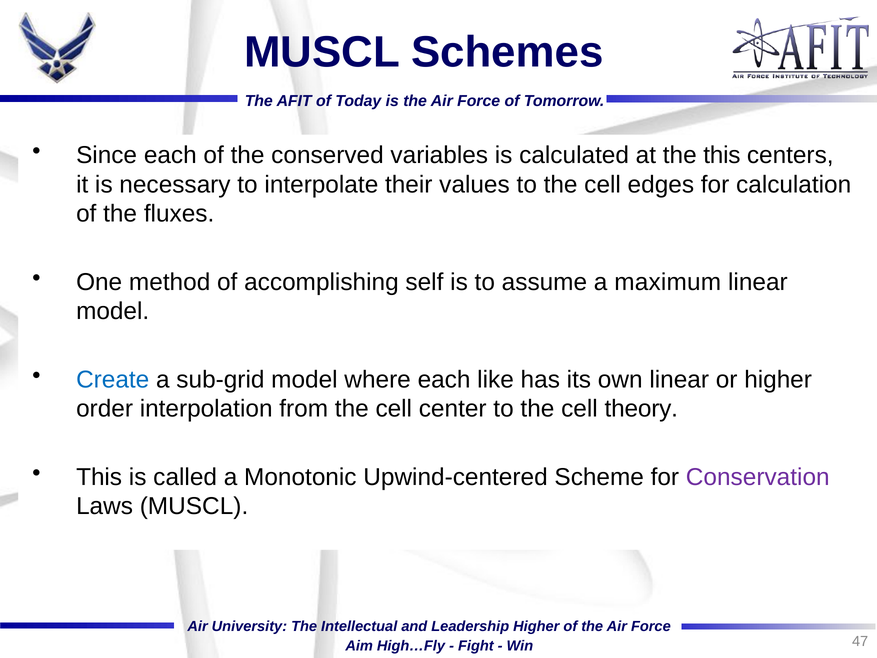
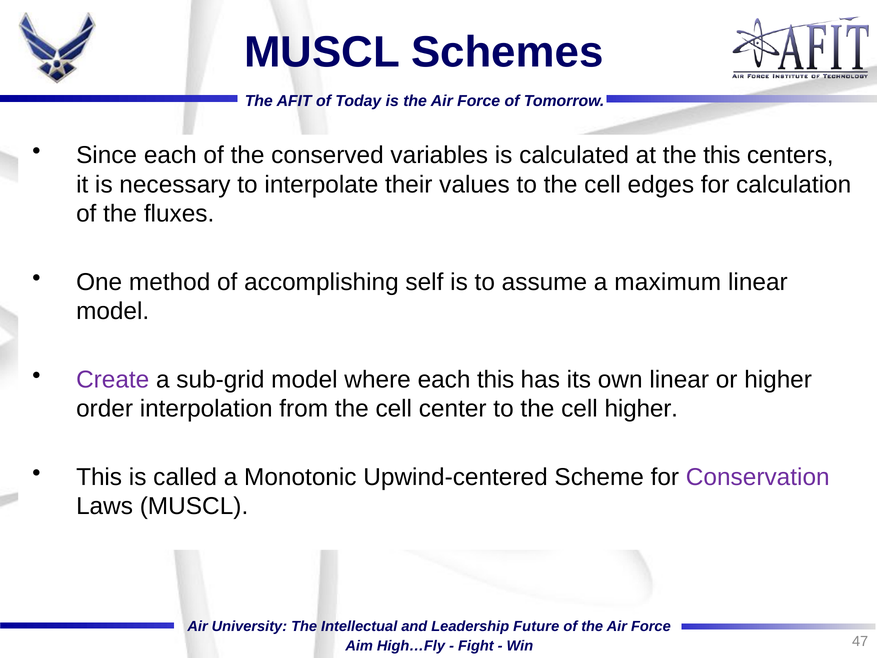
Create colour: blue -> purple (113, 379)
each like: like -> this (496, 379)
cell theory: theory -> higher (641, 409)
Higher: Higher -> Future (536, 626)
